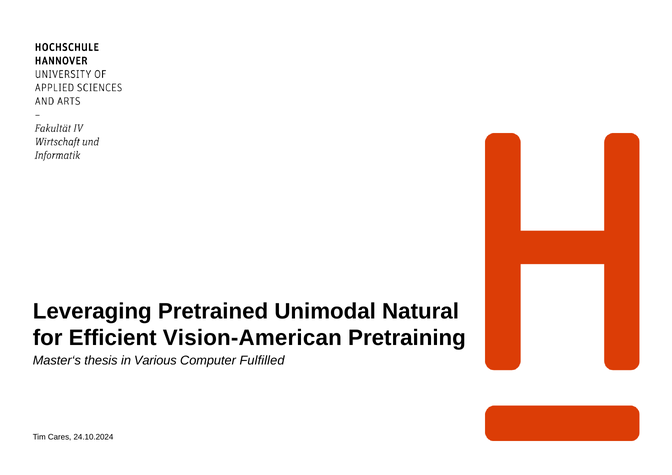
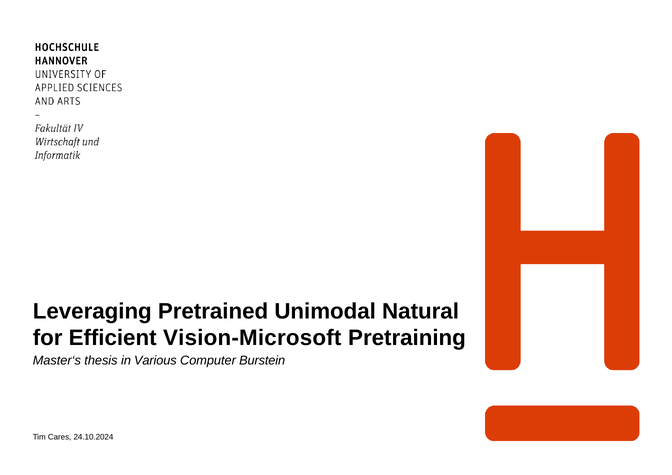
Vision-American: Vision-American -> Vision-Microsoft (252, 338)
Fulfilled: Fulfilled -> Burstein (262, 361)
